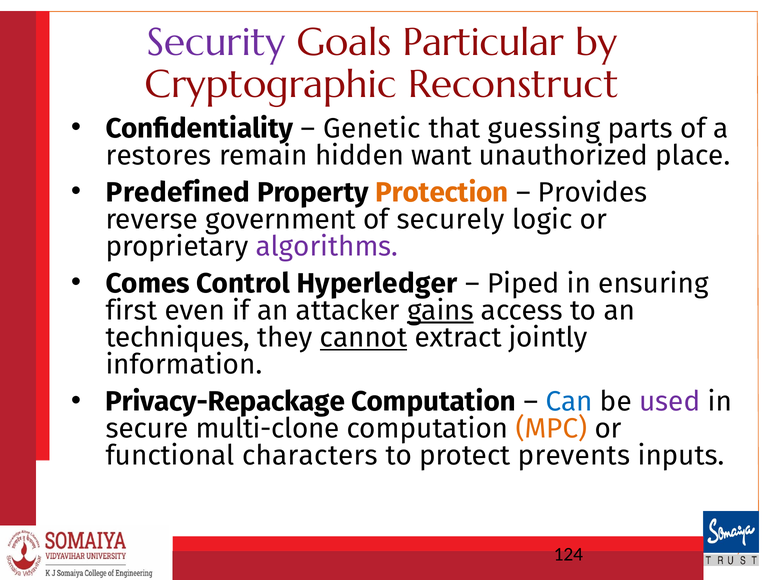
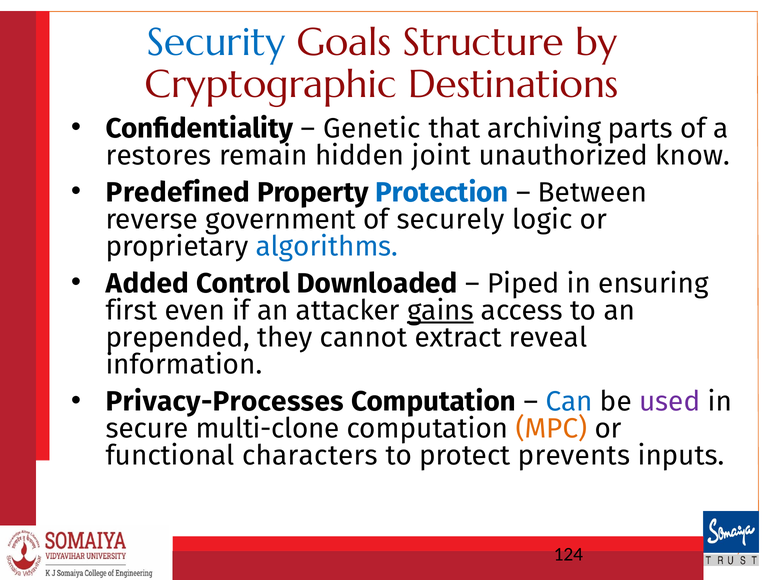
Security colour: purple -> blue (216, 43)
Particular: Particular -> Structure (483, 43)
Reconstruct: Reconstruct -> Destinations (513, 84)
guessing: guessing -> archiving (544, 128)
want: want -> joint (441, 155)
place: place -> know (693, 155)
Protection colour: orange -> blue (442, 192)
Provides: Provides -> Between (593, 192)
algorithms colour: purple -> blue (327, 246)
Comes: Comes -> Added (148, 283)
Hyperledger: Hyperledger -> Downloaded (377, 283)
techniques: techniques -> prepended (178, 337)
cannot underline: present -> none (364, 337)
jointly: jointly -> reveal (548, 337)
Privacy-Repackage: Privacy-Repackage -> Privacy-Processes (225, 401)
